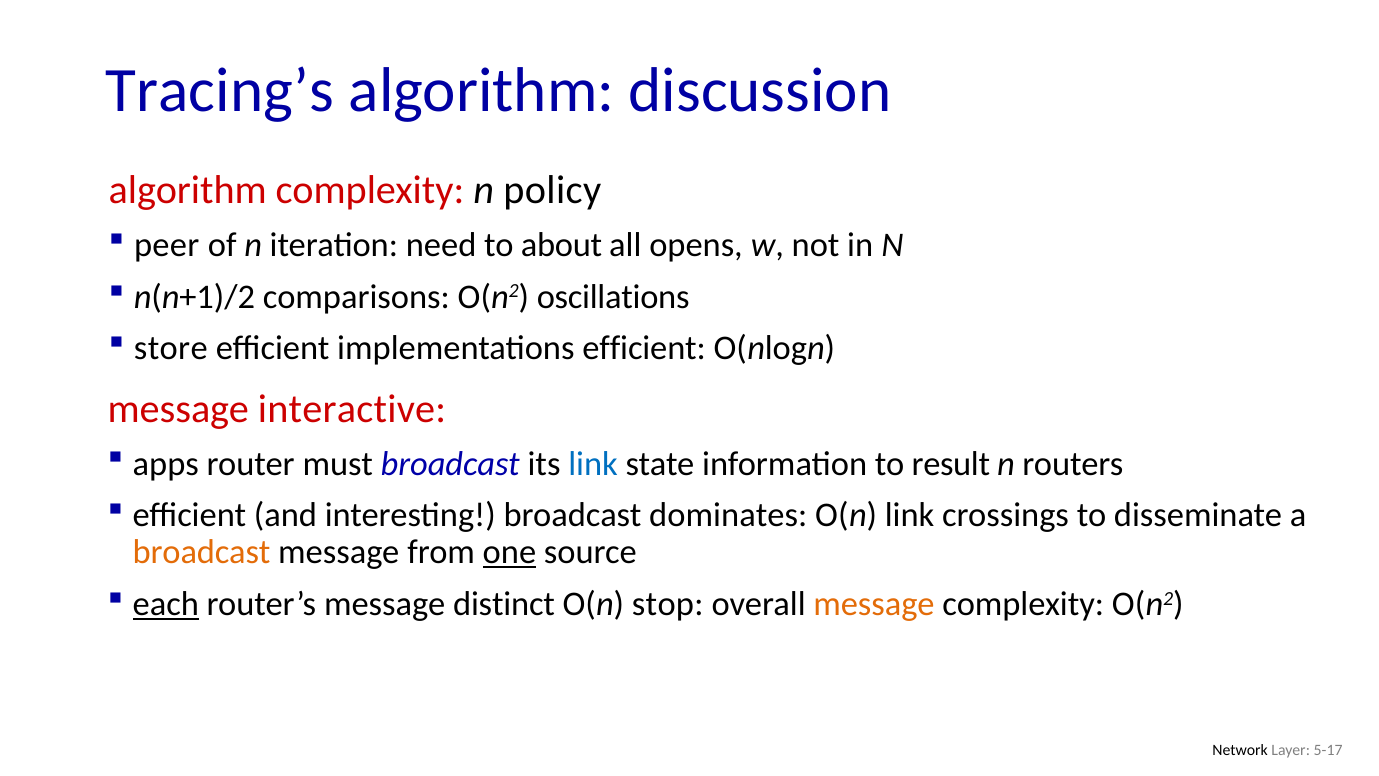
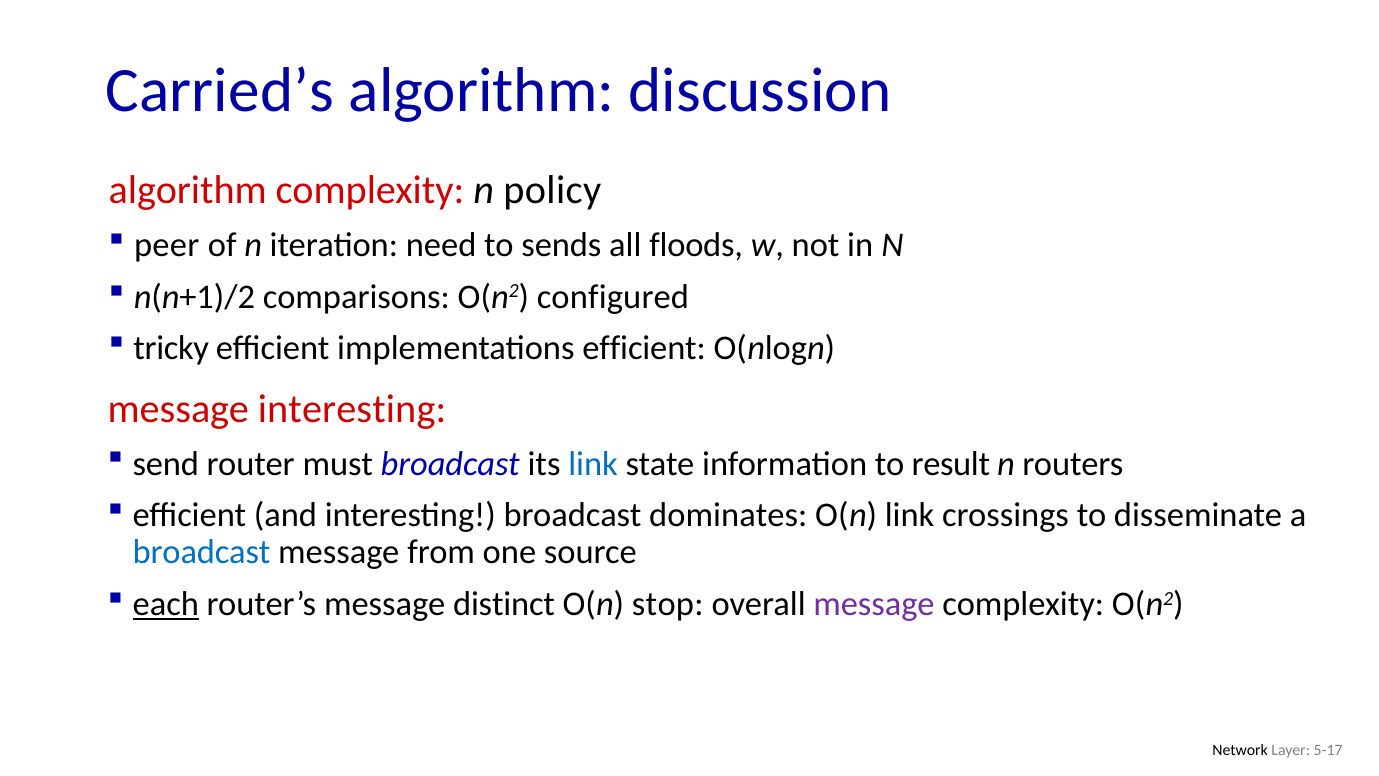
Tracing’s: Tracing’s -> Carried’s (220, 90)
about: about -> sends (561, 245)
opens: opens -> floods (696, 245)
oscillations: oscillations -> configured (613, 297)
store: store -> tricky (171, 348)
message interactive: interactive -> interesting (352, 409)
apps: apps -> send (166, 463)
broadcast colour: orange -> blue (202, 552)
one underline: present -> none (509, 552)
message colour: orange -> purple (874, 604)
